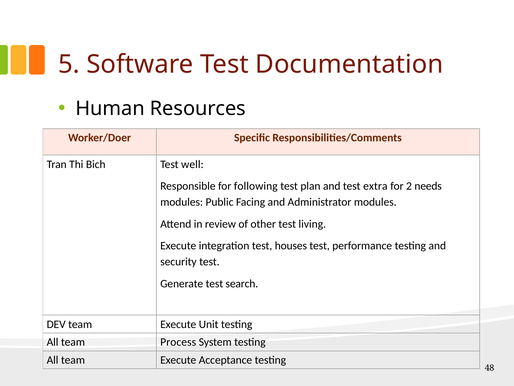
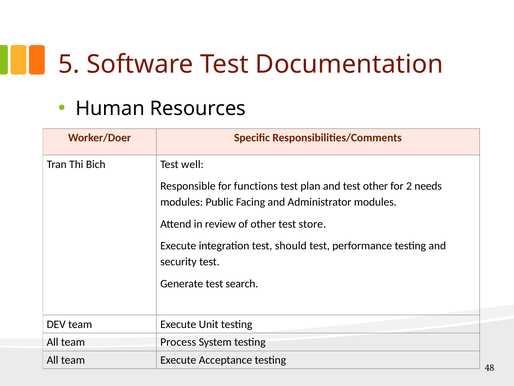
following: following -> functions (256, 186)
test extra: extra -> other (376, 186)
living: living -> store (312, 224)
houses: houses -> should (291, 245)
